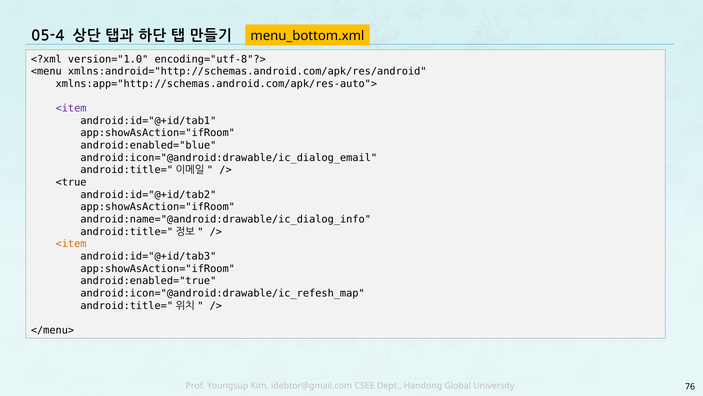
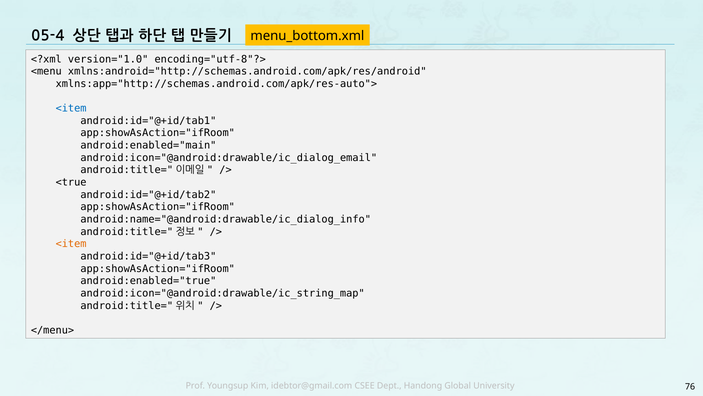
<item colour: purple -> blue (71, 108)
android:enabled="blue: android:enabled="blue -> android:enabled="main (148, 145)
android:icon="@android:drawable/ic_refesh_map: android:icon="@android:drawable/ic_refesh_map -> android:icon="@android:drawable/ic_string_map (223, 293)
